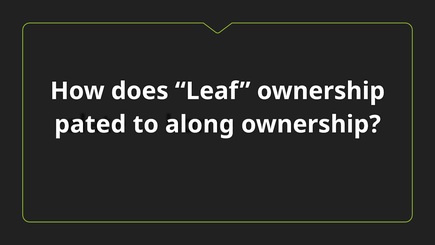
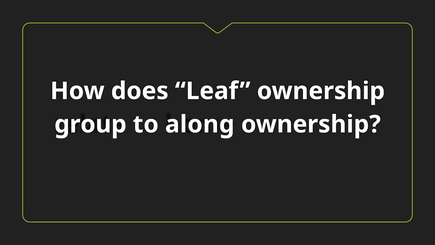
pated: pated -> group (90, 124)
